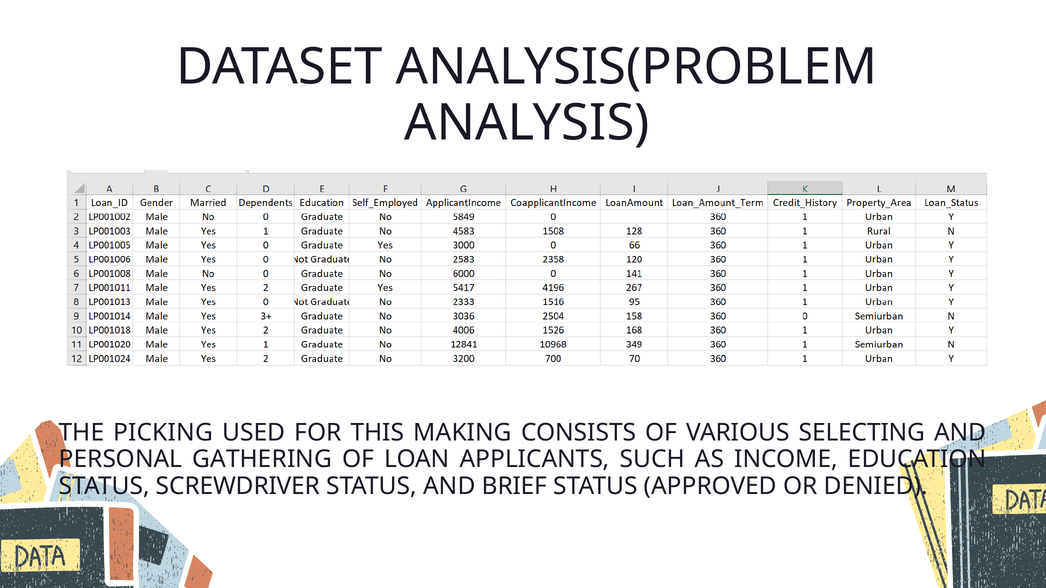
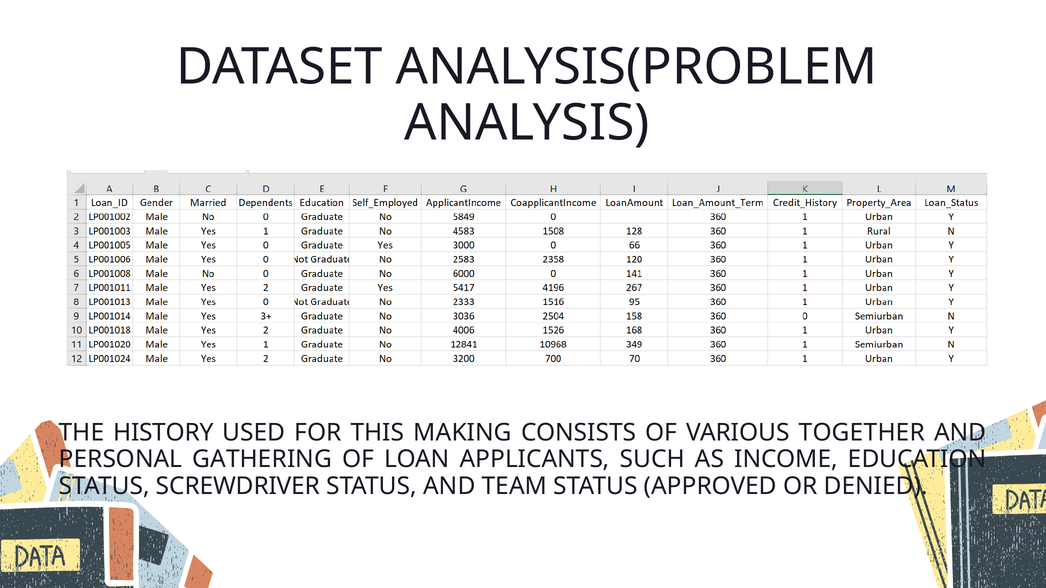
PICKING: PICKING -> HISTORY (163, 433)
SELECTING: SELECTING -> TOGETHER (862, 433)
BRIEF: BRIEF -> TEAM (514, 487)
